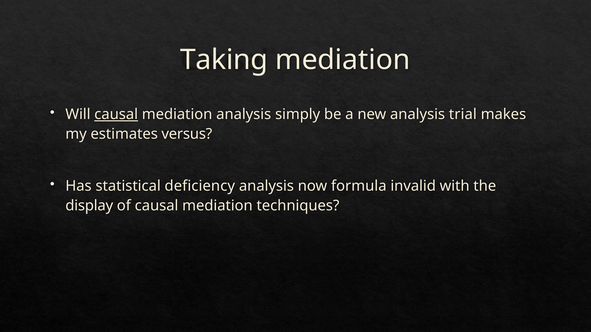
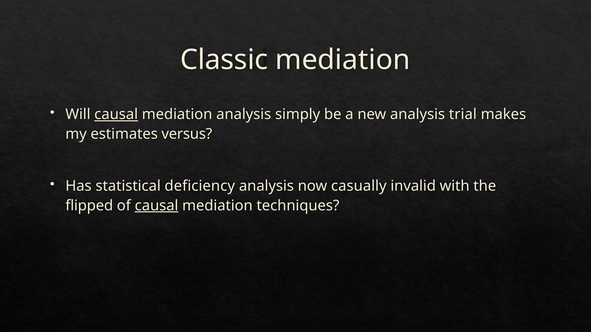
Taking: Taking -> Classic (224, 60)
formula: formula -> casually (359, 186)
display: display -> flipped (89, 206)
causal underline: none -> present (157, 206)
